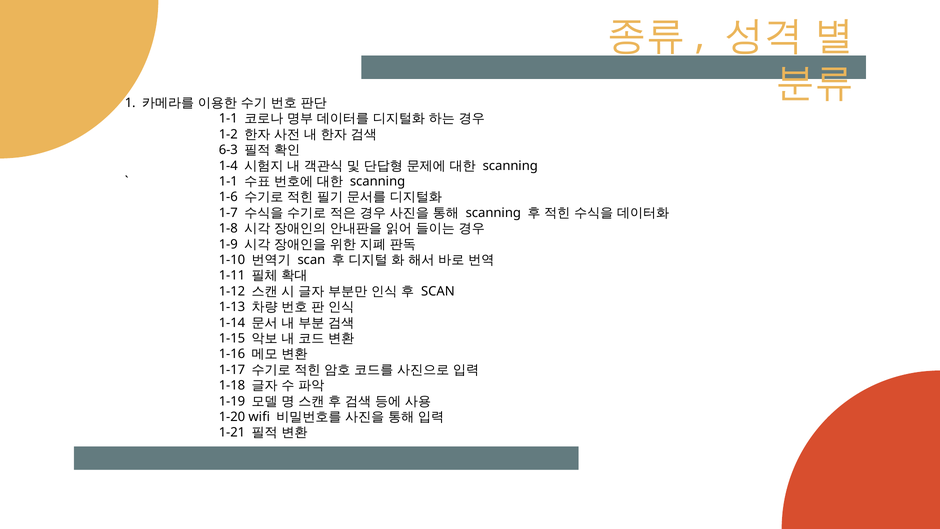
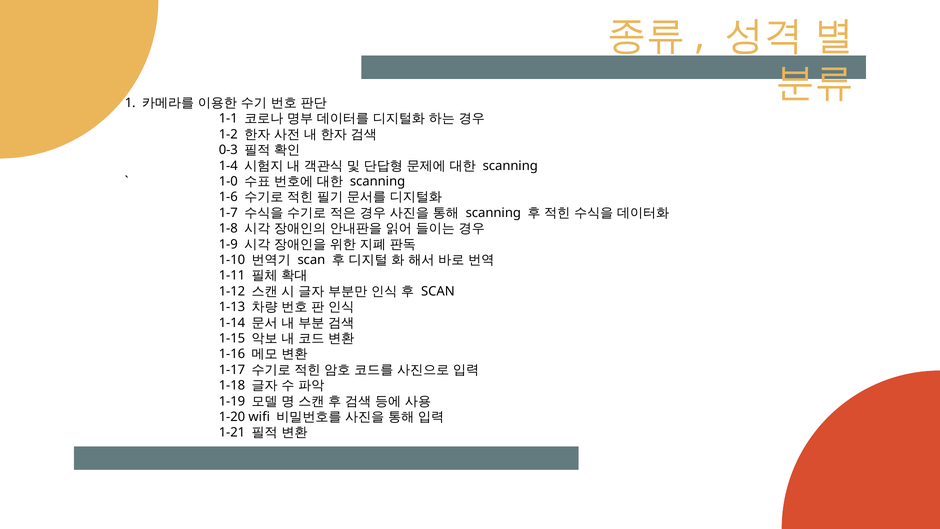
6-3: 6-3 -> 0-3 (228, 150)
1-1: 1-1 -> 1-0 (228, 181)
